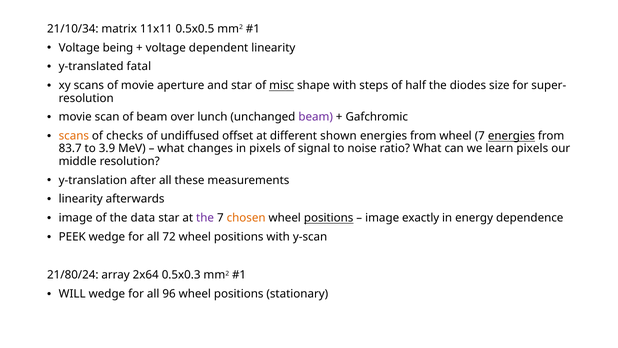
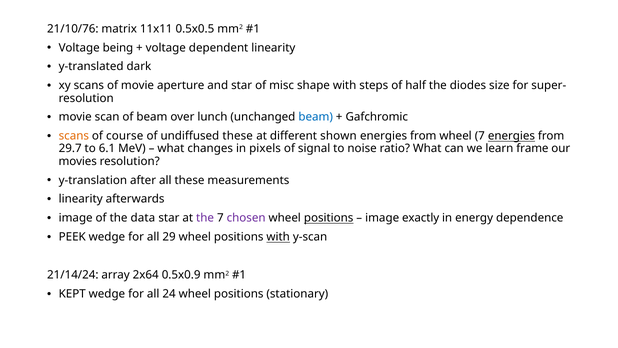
21/10/34: 21/10/34 -> 21/10/76 (73, 29)
fatal: fatal -> dark (139, 67)
misc underline: present -> none (282, 86)
beam colour: purple -> blue (316, 117)
checks: checks -> course (125, 136)
undiffused offset: offset -> these (238, 136)
83.7: 83.7 -> 29.7 (70, 149)
3.9: 3.9 -> 6.1 (107, 149)
learn pixels: pixels -> frame (532, 149)
middle: middle -> movies (78, 161)
chosen colour: orange -> purple (246, 218)
72: 72 -> 29 (169, 237)
with underline: none -> present (278, 237)
21/80/24: 21/80/24 -> 21/14/24 (73, 275)
0.5x0.3: 0.5x0.3 -> 0.5x0.9 (181, 275)
WILL: WILL -> KEPT (72, 294)
96: 96 -> 24 (169, 294)
